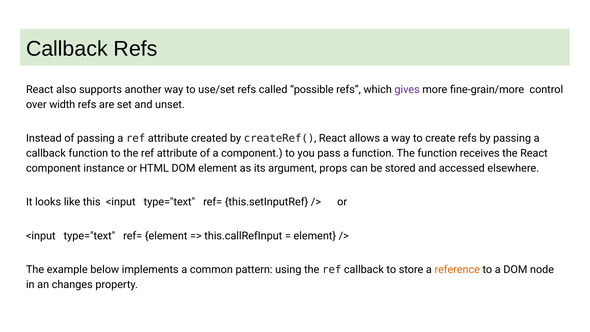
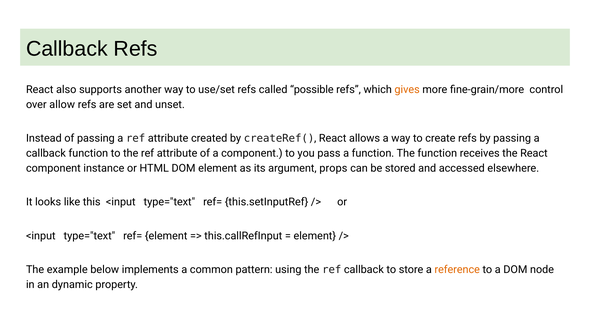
gives colour: purple -> orange (407, 89)
width: width -> allow (62, 104)
changes: changes -> dynamic (72, 285)
